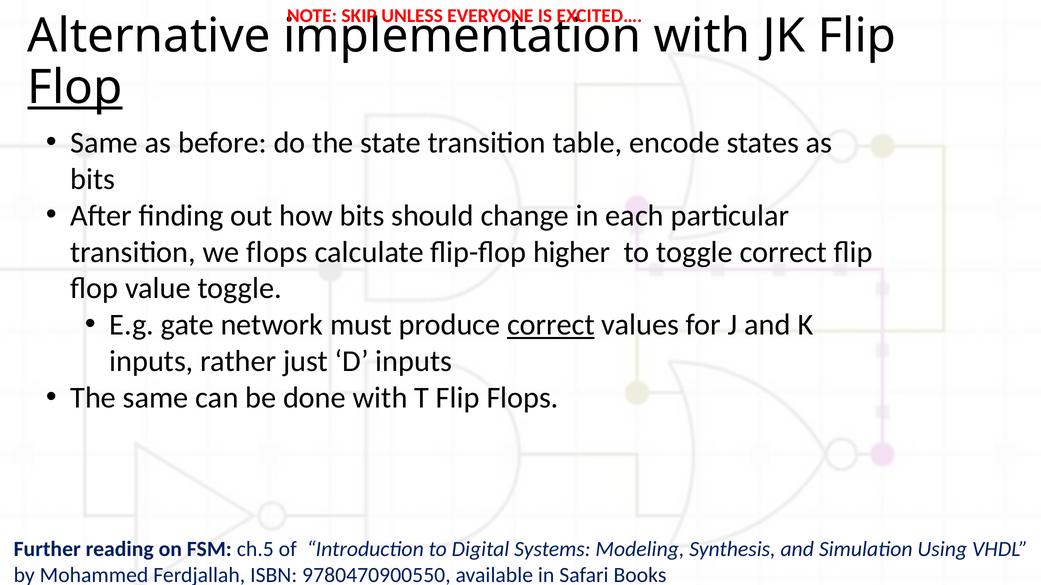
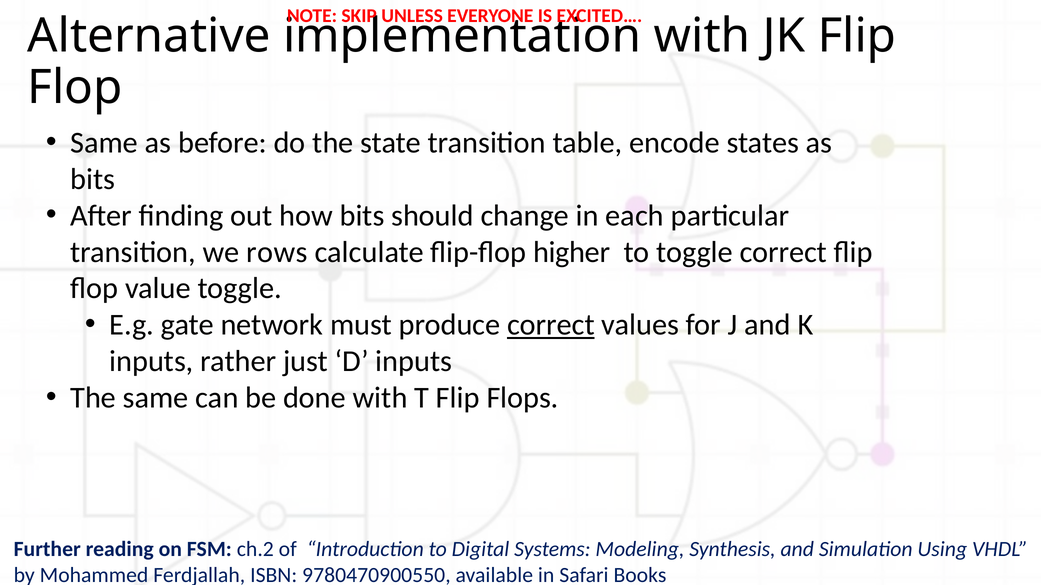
Flop underline: present -> none (75, 88)
we flops: flops -> rows (277, 252)
ch.5: ch.5 -> ch.2 (255, 550)
